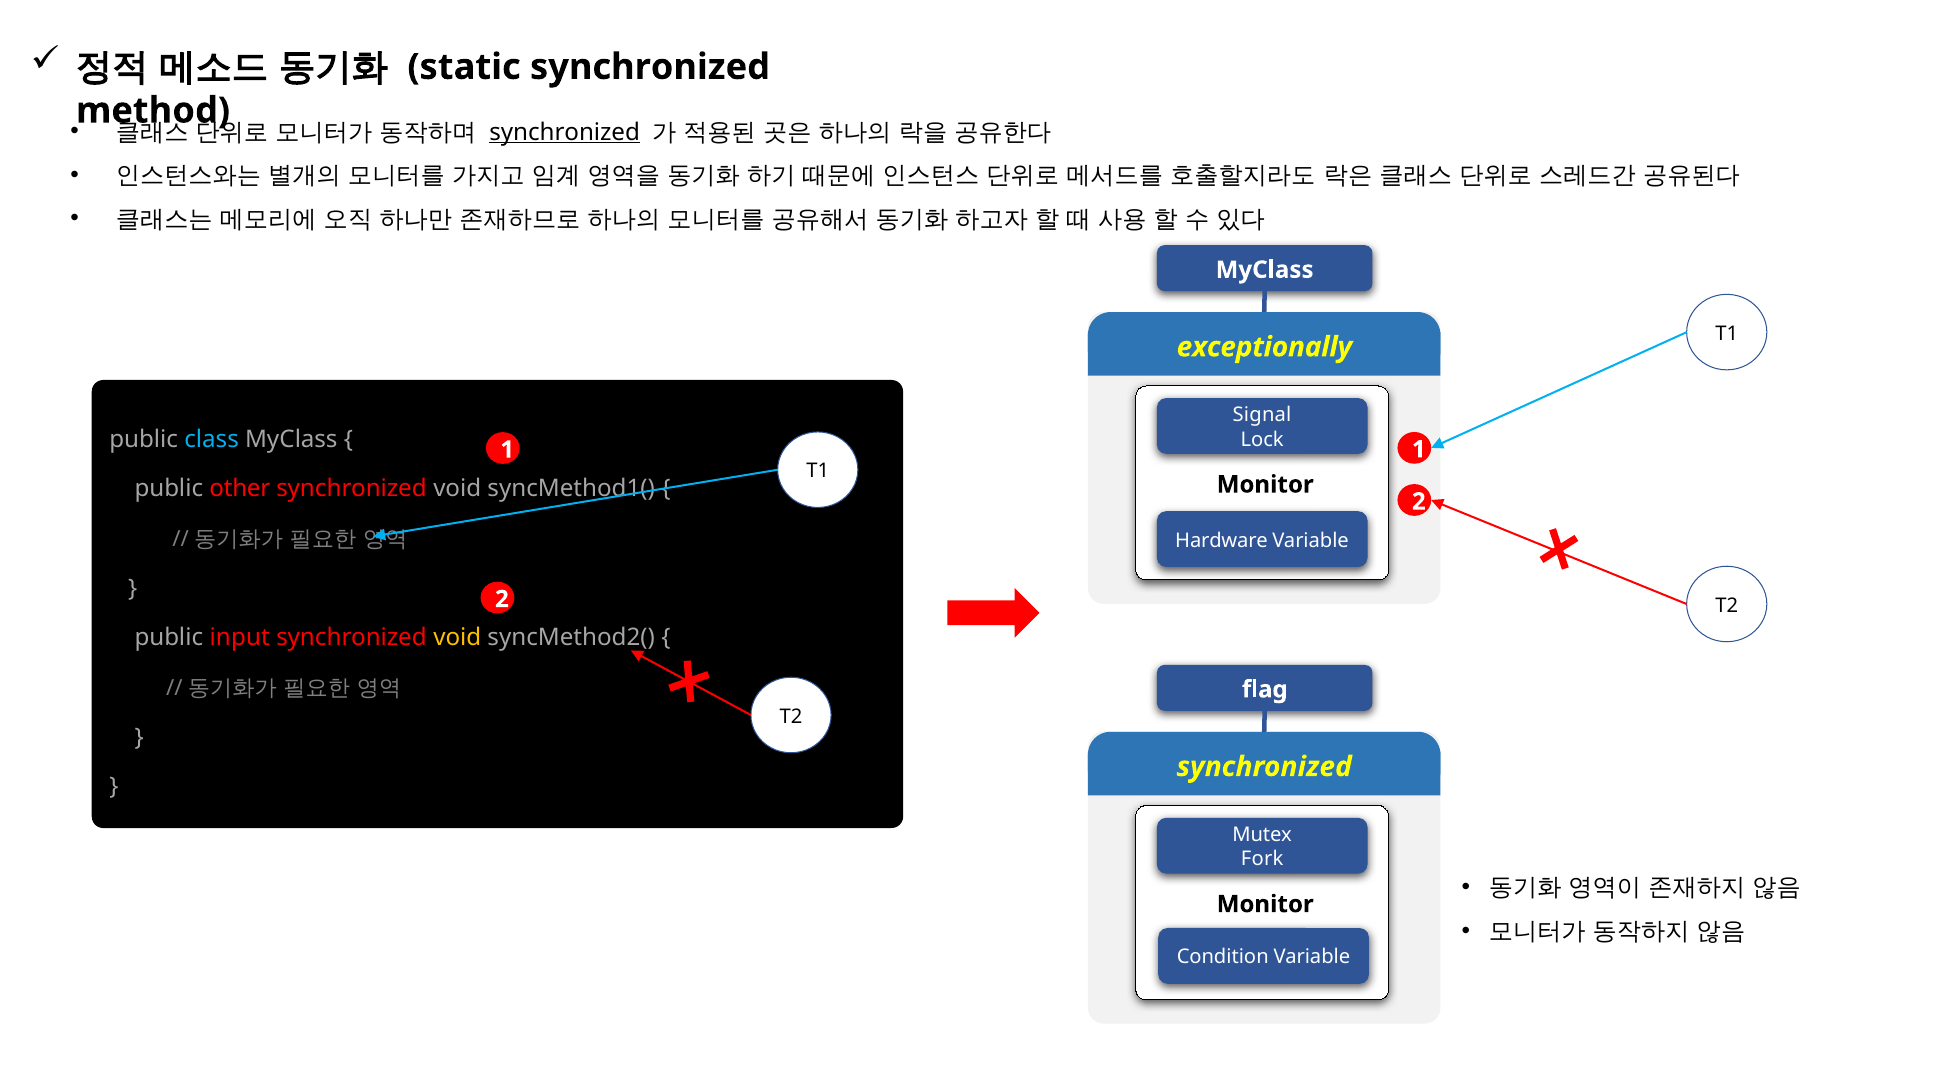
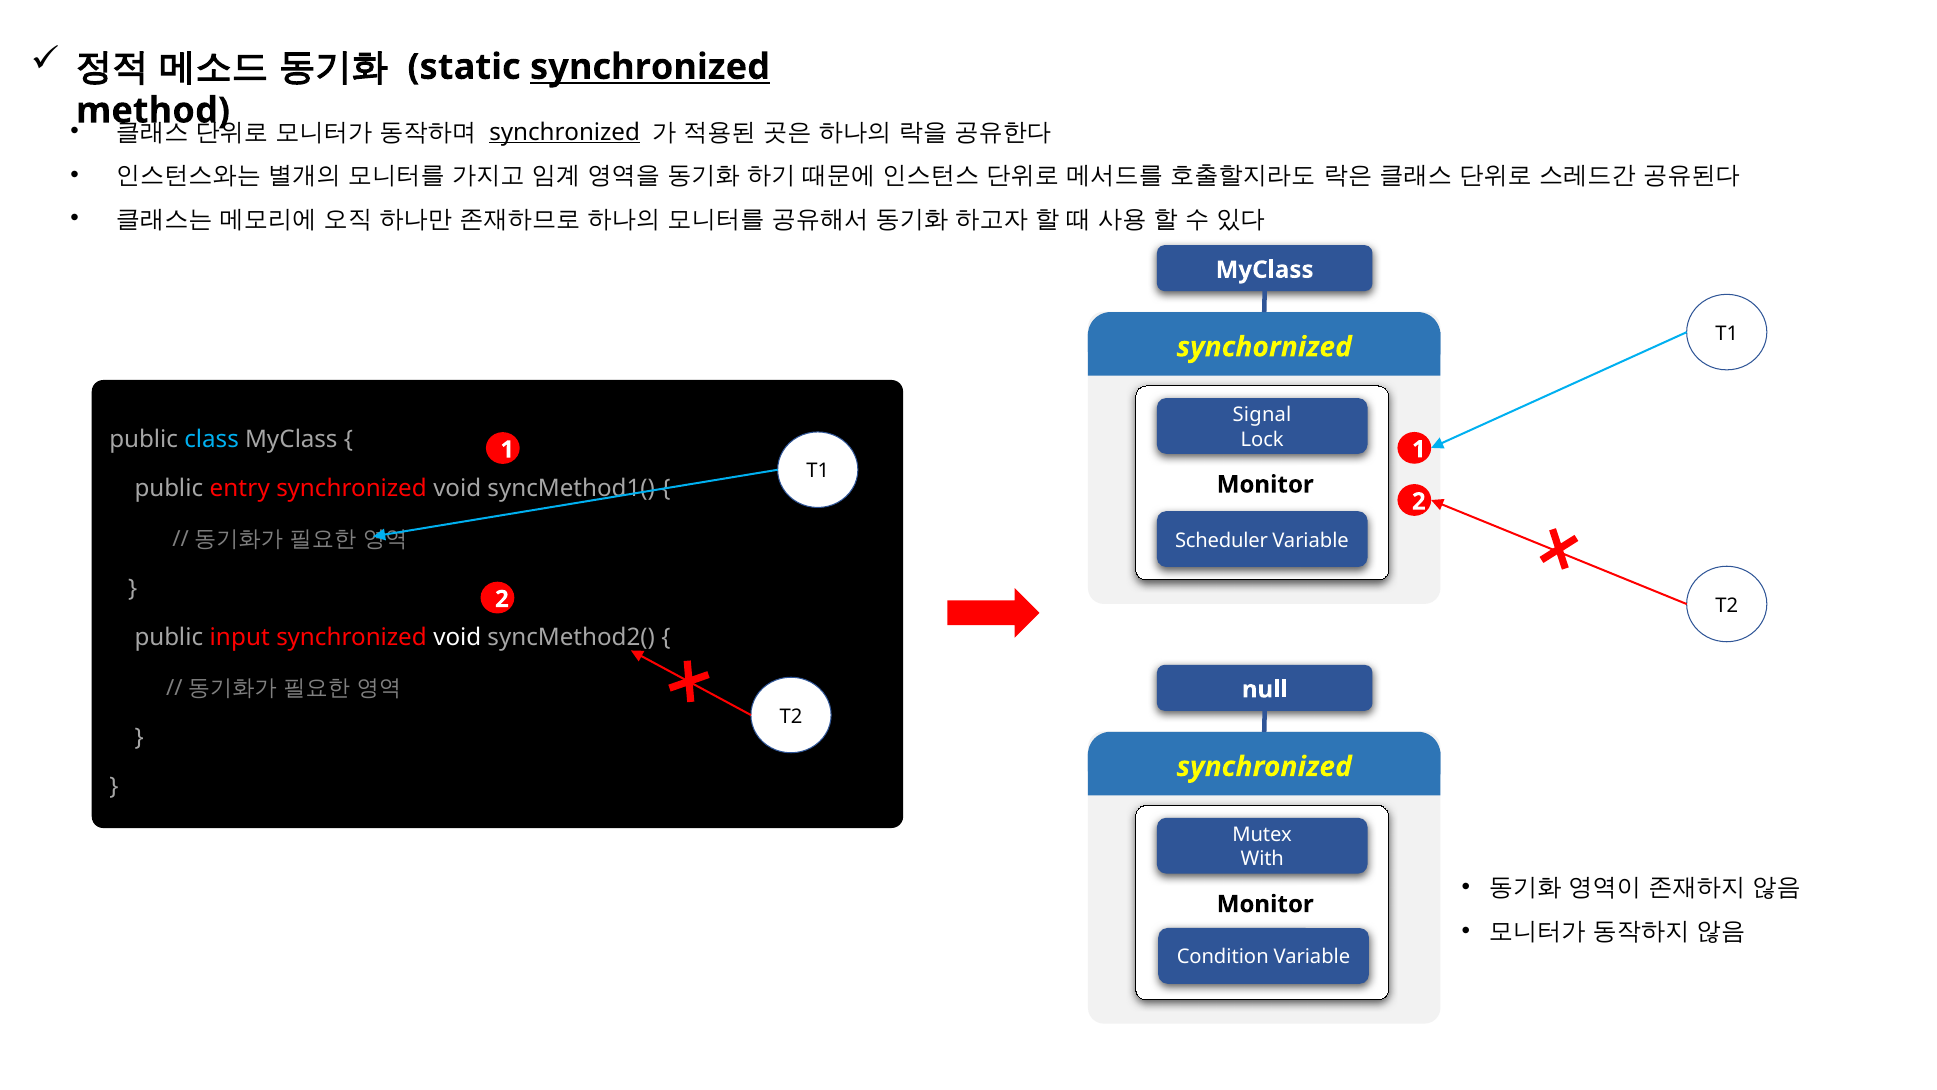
synchronized underline: none -> present (650, 67)
exceptionally: exceptionally -> synchornized (1264, 347)
other: other -> entry (240, 489)
Hardware: Hardware -> Scheduler (1222, 540)
void colour: yellow -> white (457, 638)
flag: flag -> null (1265, 689)
Fork: Fork -> With (1262, 859)
